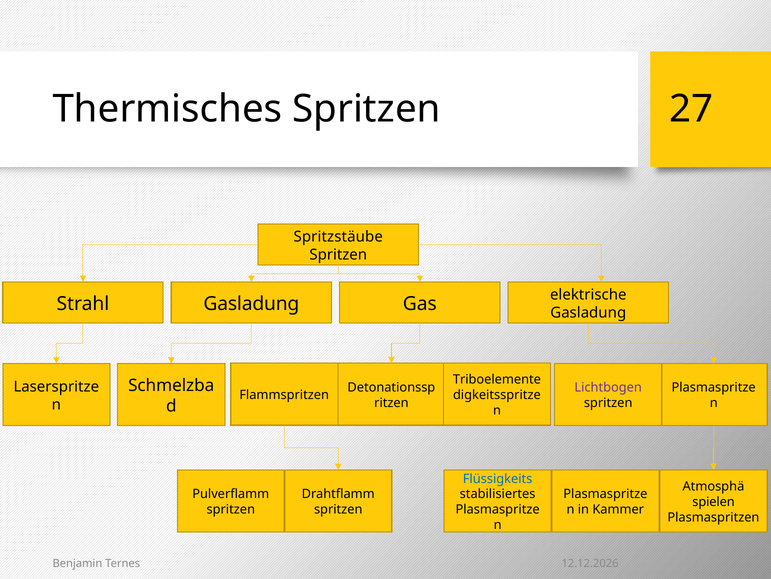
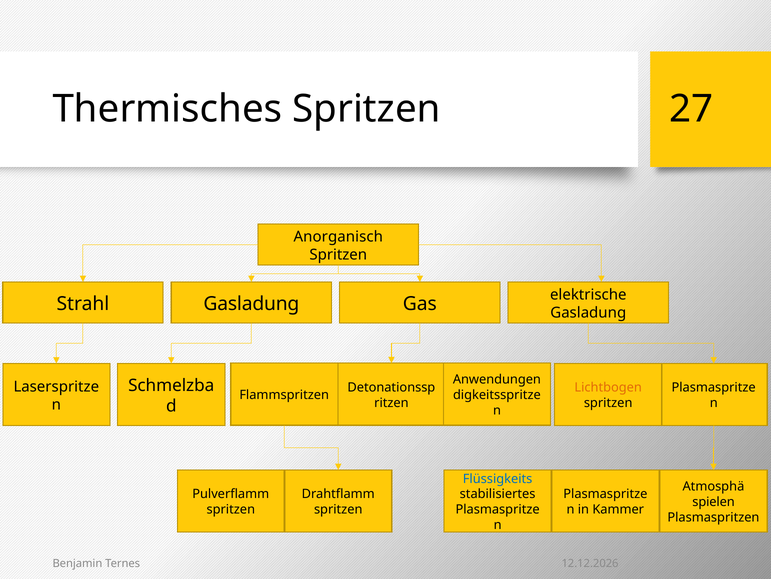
Spritzstäube: Spritzstäube -> Anorganisch (338, 236)
Triboelemente: Triboelemente -> Anwendungen (497, 379)
Lichtbogen colour: purple -> orange (608, 387)
